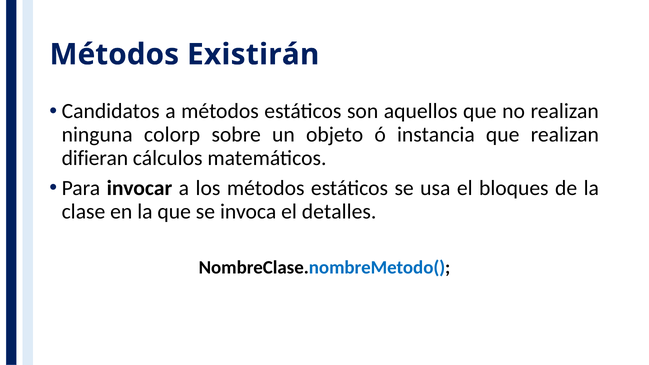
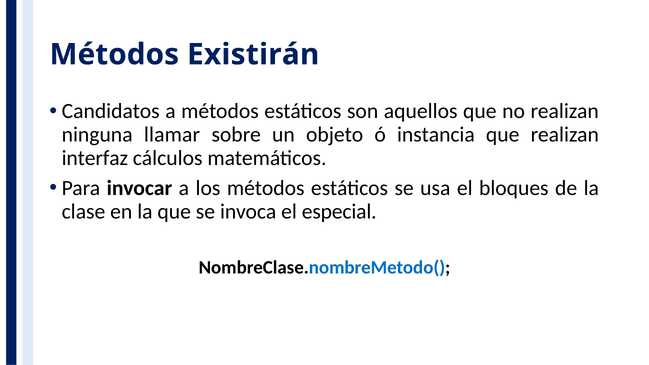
colorp: colorp -> llamar (172, 135)
difieran: difieran -> interfaz (95, 158)
detalles: detalles -> especial (339, 211)
